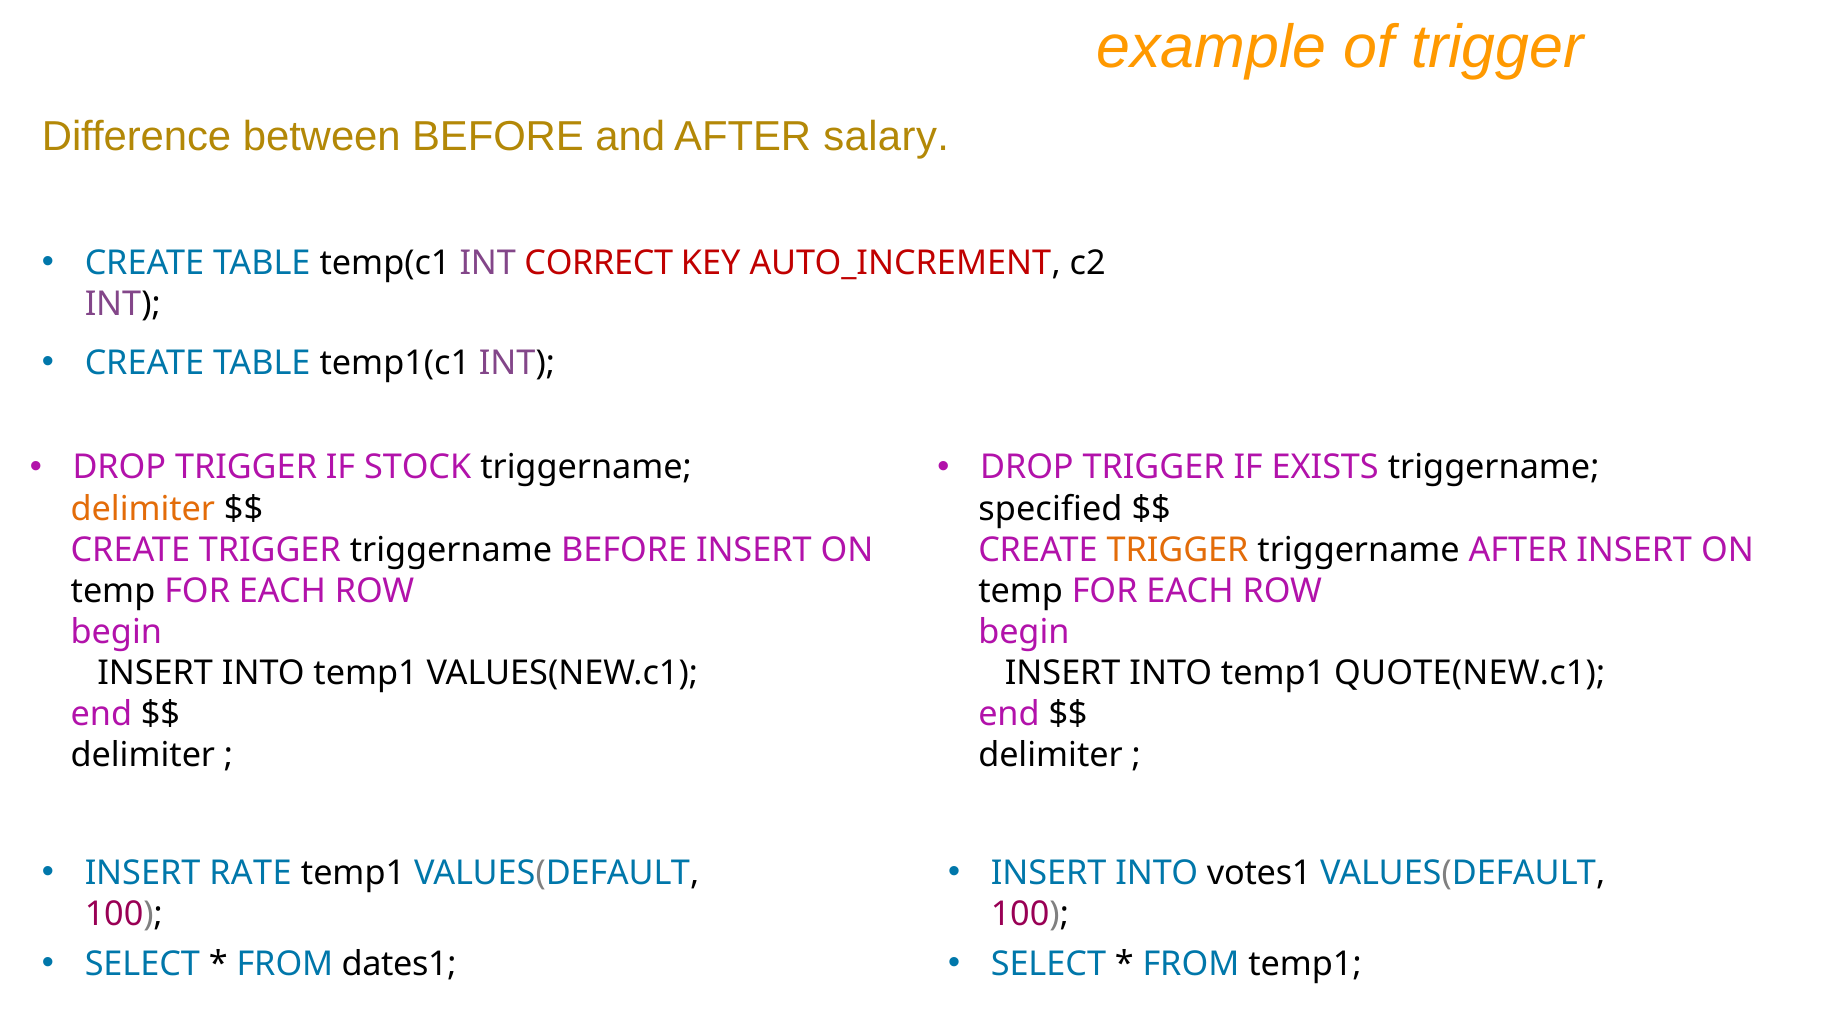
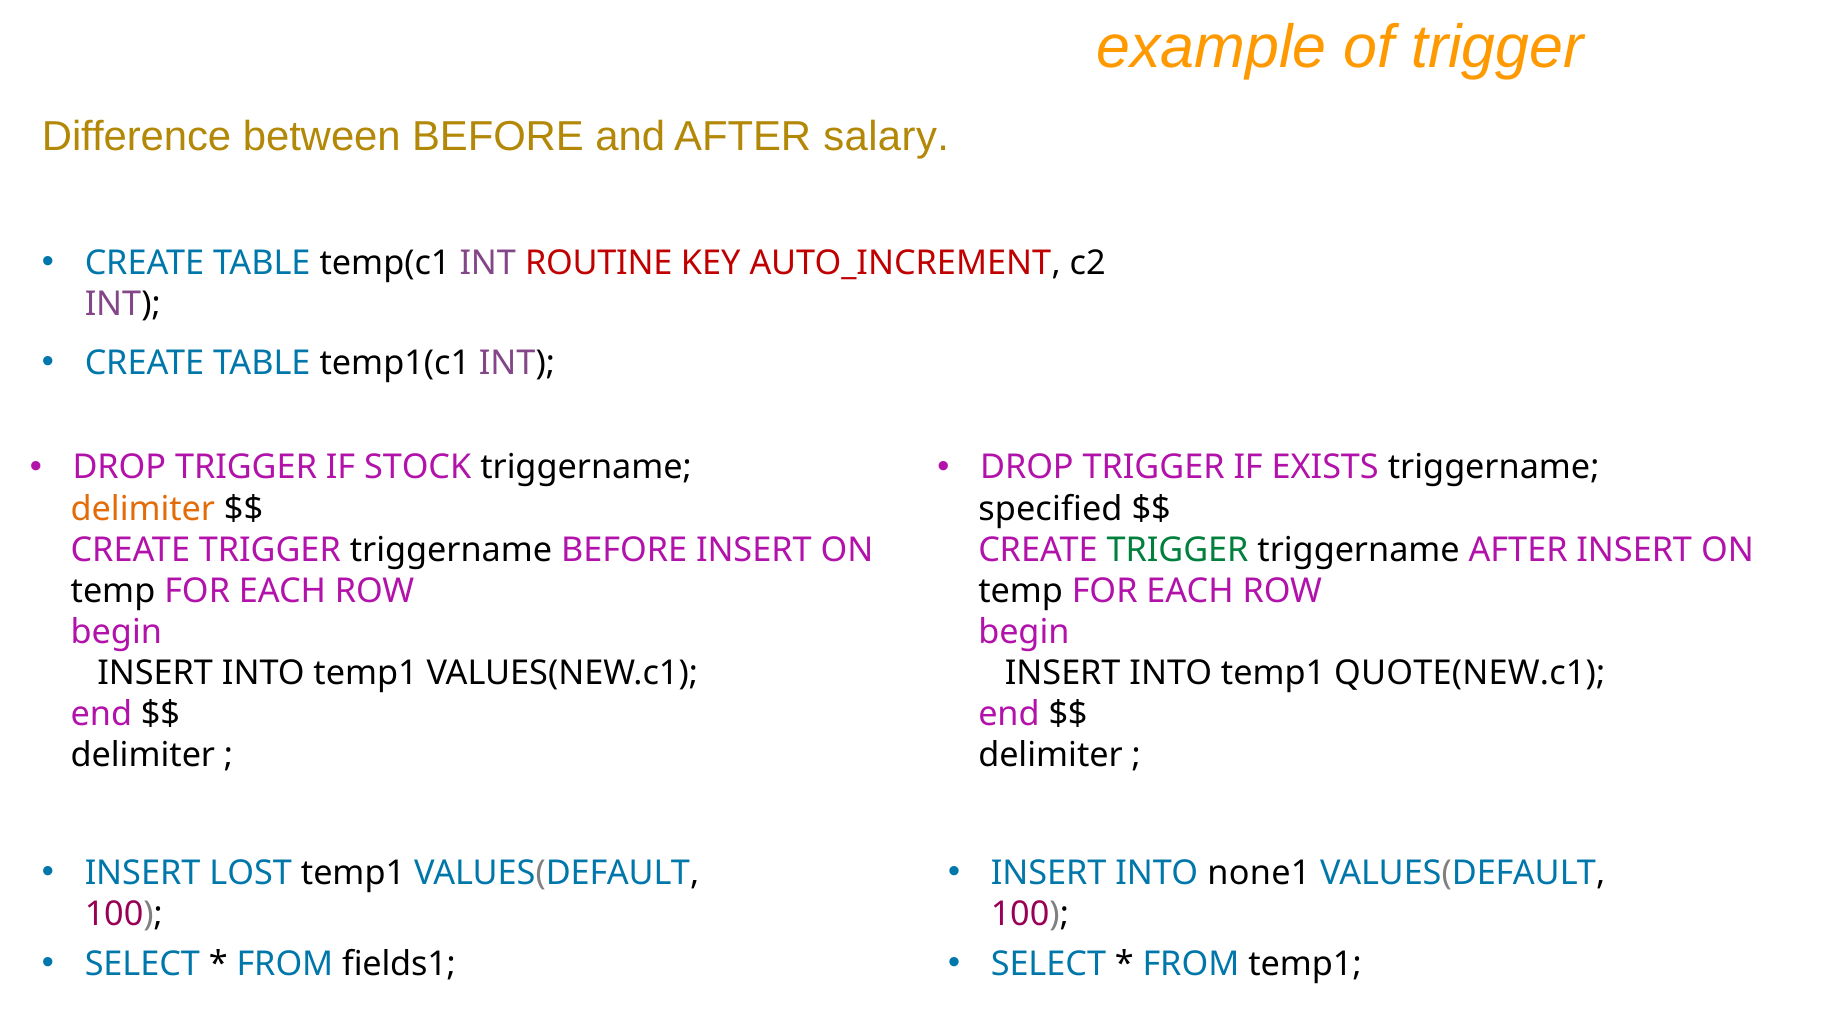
CORRECT: CORRECT -> ROUTINE (599, 263)
TRIGGER colour: orange -> green (1178, 550)
RATE: RATE -> LOST (251, 873)
votes1: votes1 -> none1 (1259, 873)
dates1: dates1 -> fields1 (399, 964)
